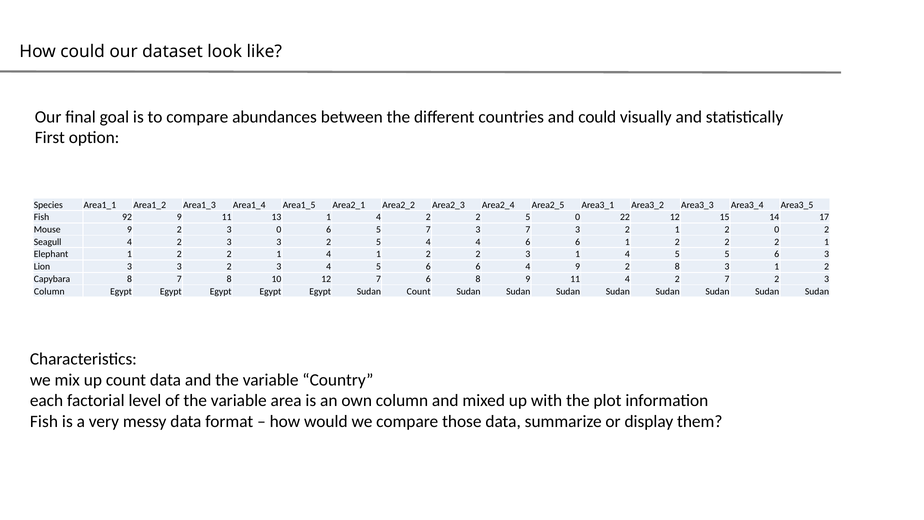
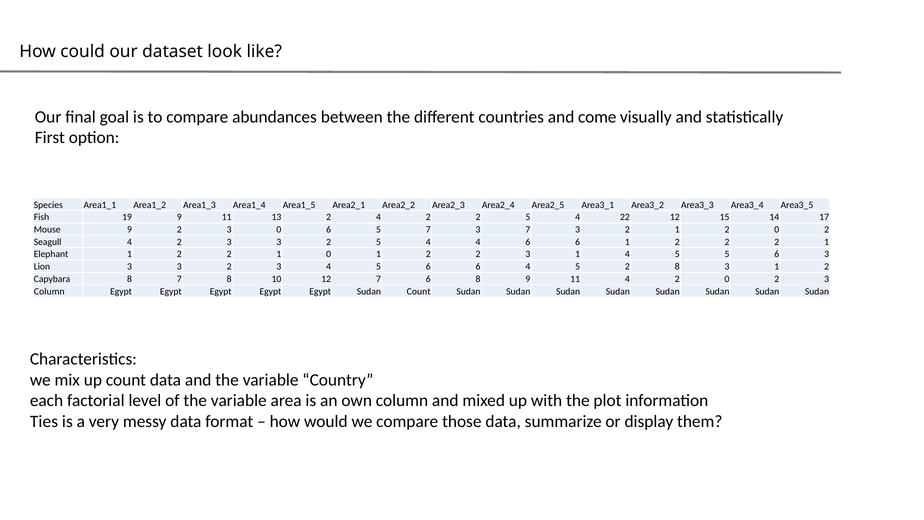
and could: could -> come (597, 117)
92: 92 -> 19 (127, 217)
13 1: 1 -> 2 (329, 217)
2 2 5 0: 0 -> 4 (578, 217)
2 1 4: 4 -> 0 (329, 254)
6 4 9: 9 -> 5 (578, 267)
4 2 7: 7 -> 0 (727, 279)
Fish: Fish -> Ties (44, 421)
